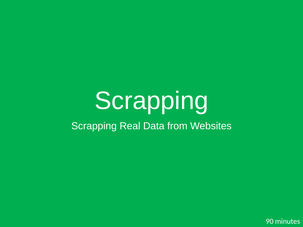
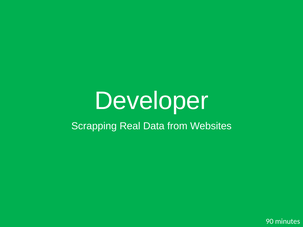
Scrapping: Scrapping -> Developer (152, 101)
